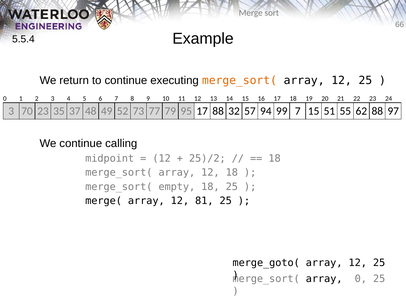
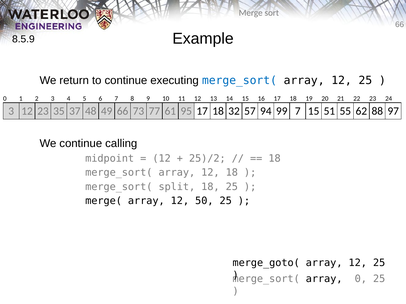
5.5.4: 5.5.4 -> 8.5.9 (23, 39)
merge_sort( colour: orange -> blue (239, 81)
3 70: 70 -> 12 (27, 111)
49 52: 52 -> 66 (123, 111)
79: 79 -> 61 (170, 111)
95 17 88: 88 -> 18 (218, 111)
empty: empty -> split (177, 187)
81: 81 -> 50 (204, 201)
